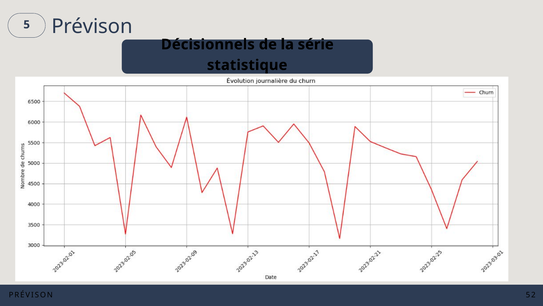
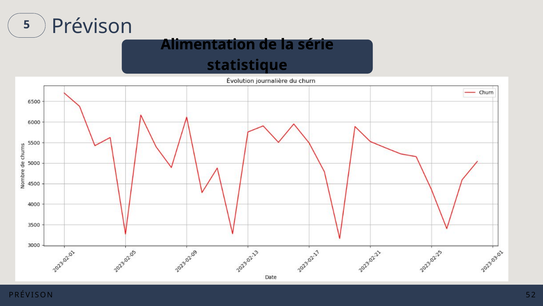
Décisionnels: Décisionnels -> Alimentation (208, 44)
